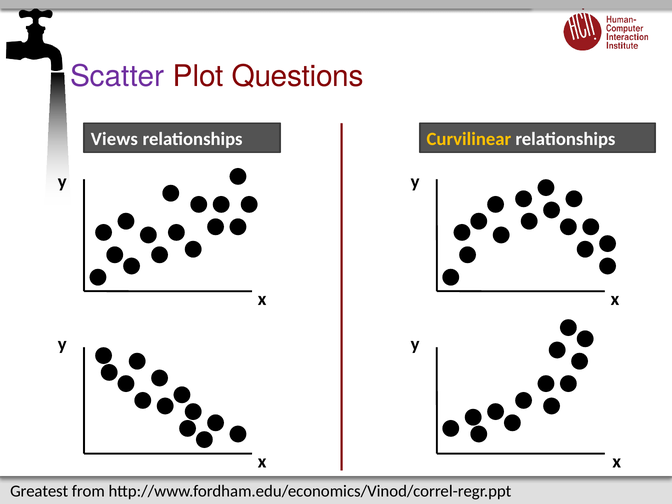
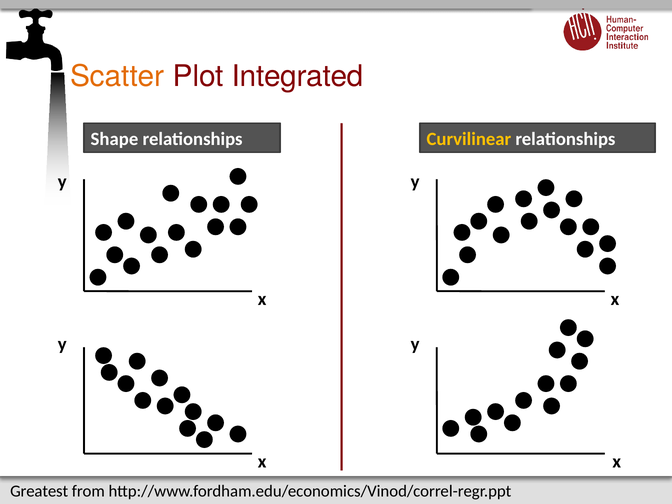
Scatter colour: purple -> orange (117, 76)
Questions: Questions -> Integrated (298, 76)
Views: Views -> Shape (114, 139)
